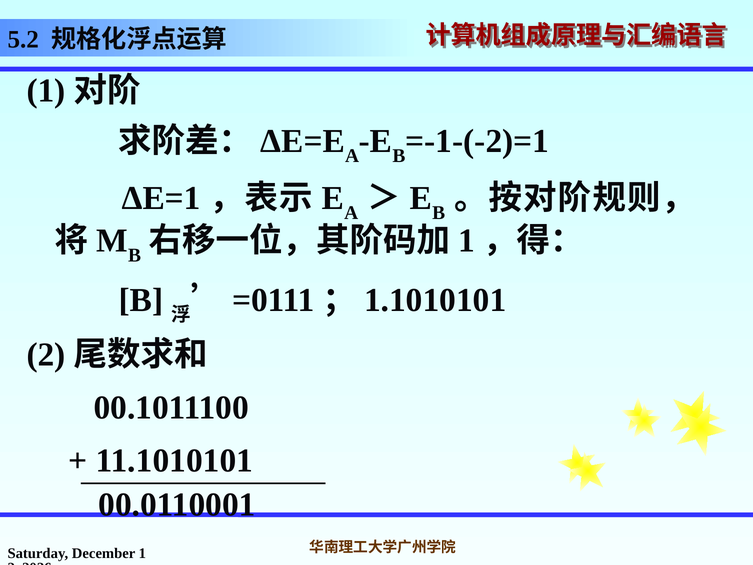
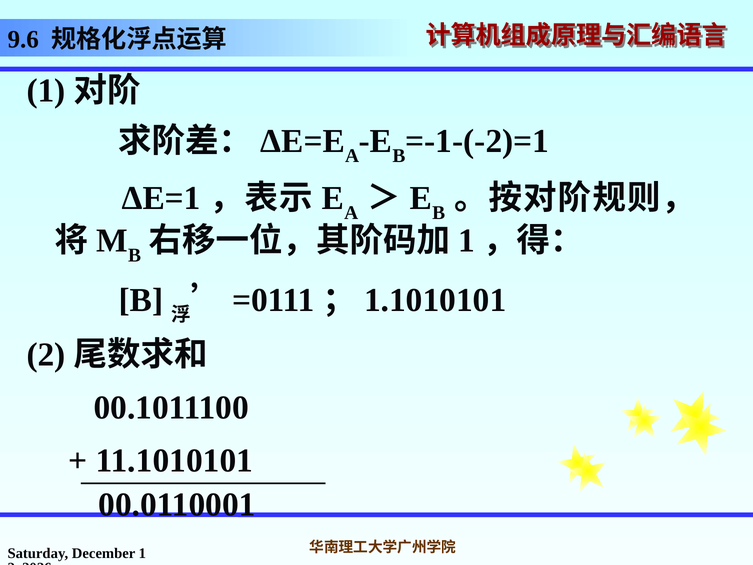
5.2: 5.2 -> 9.6 (23, 39)
